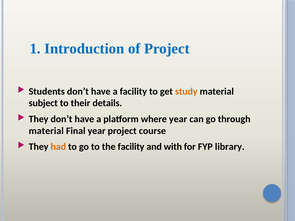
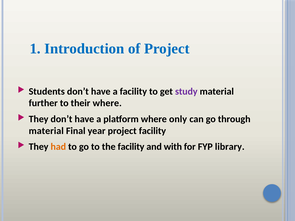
study colour: orange -> purple (186, 91)
subject: subject -> further (43, 103)
their details: details -> where (107, 103)
where year: year -> only (178, 119)
project course: course -> facility (152, 131)
